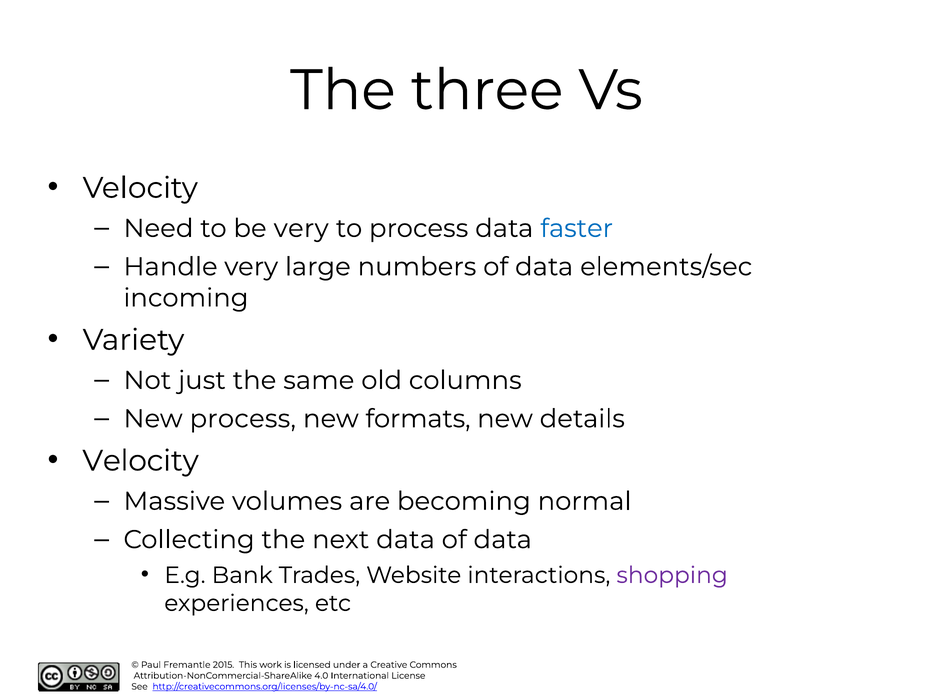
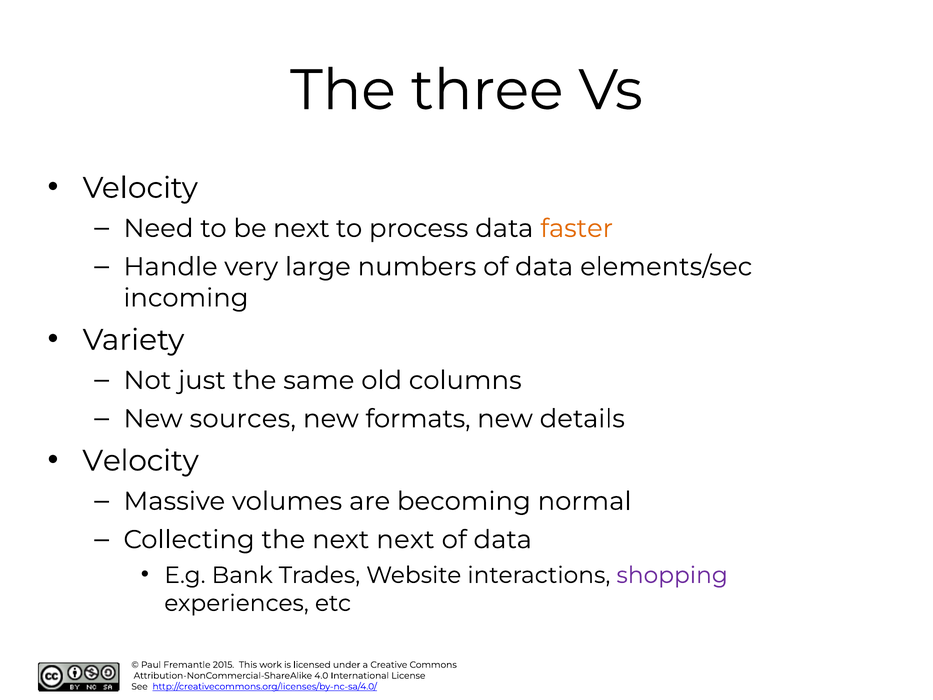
be very: very -> next (301, 228)
faster colour: blue -> orange (577, 228)
New process: process -> sources (243, 419)
next data: data -> next (405, 539)
